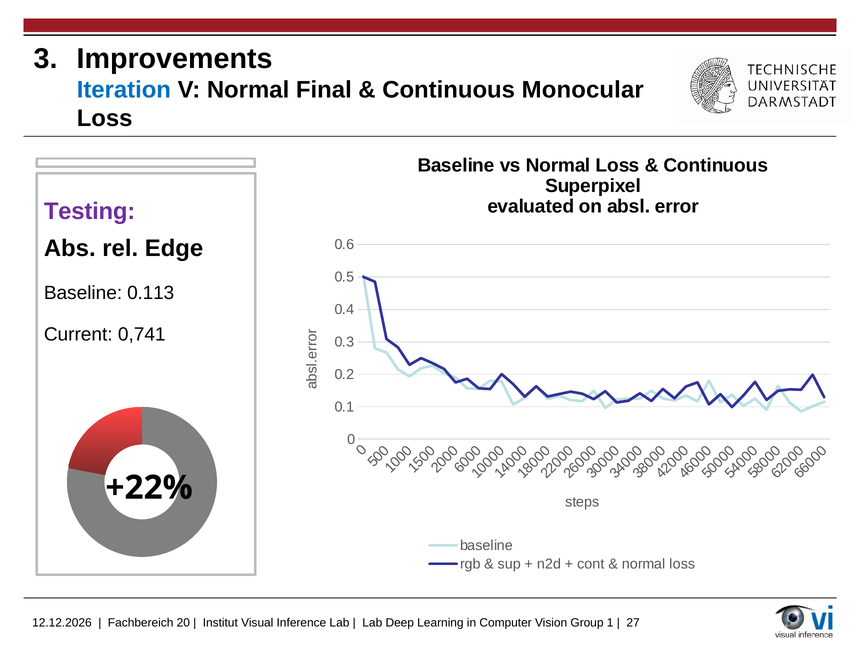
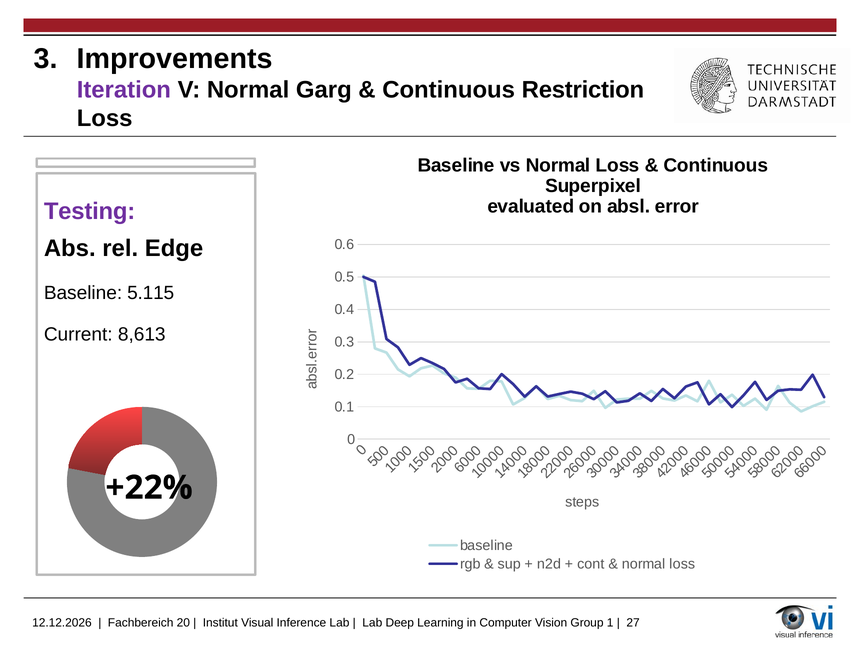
Iteration colour: blue -> purple (124, 90)
Final: Final -> Garg (324, 90)
Monocular: Monocular -> Restriction (583, 90)
0.113: 0.113 -> 5.115 (151, 293)
0,741: 0,741 -> 8,613 (142, 335)
